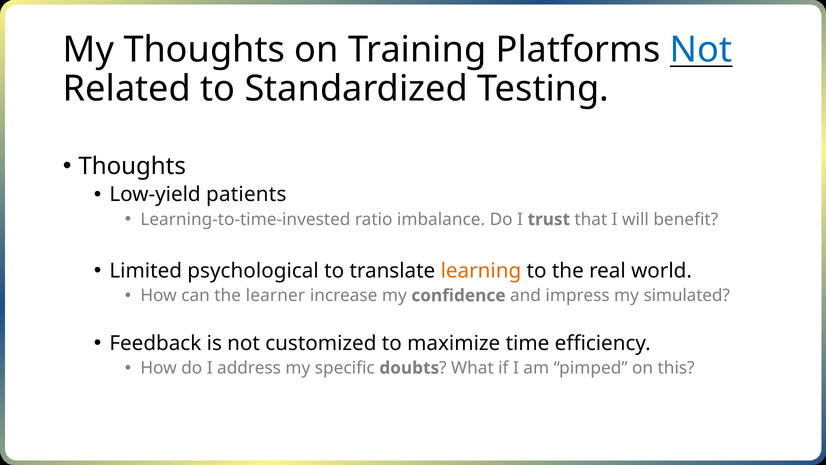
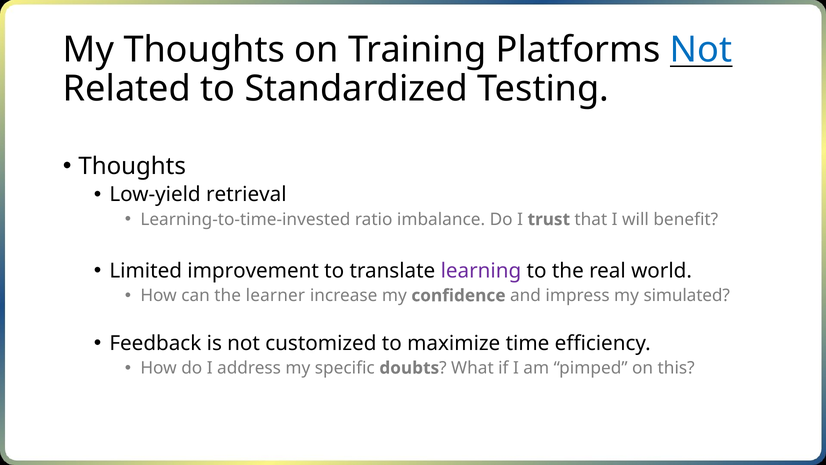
patients: patients -> retrieval (246, 194)
psychological: psychological -> improvement (253, 271)
learning colour: orange -> purple (481, 271)
